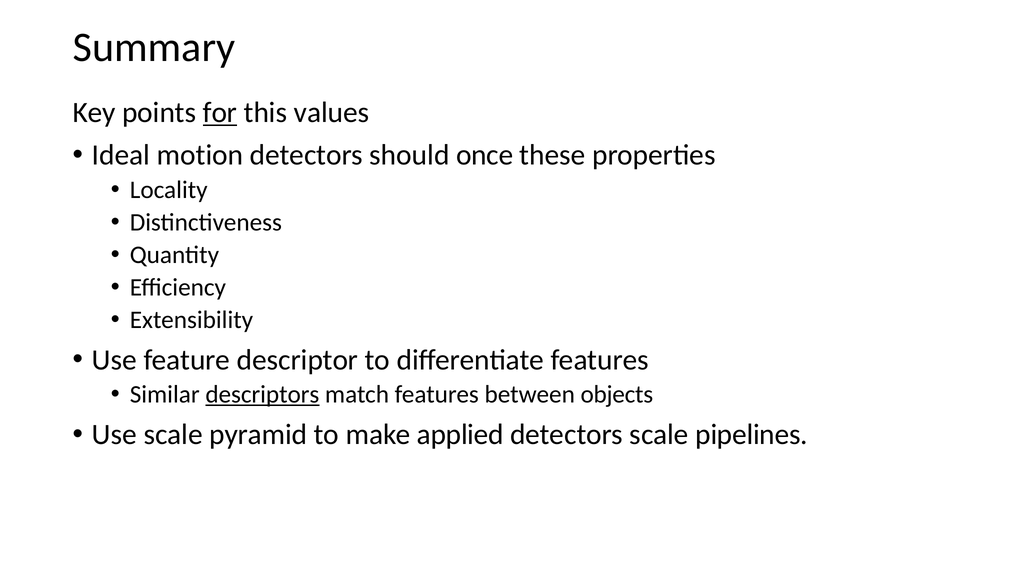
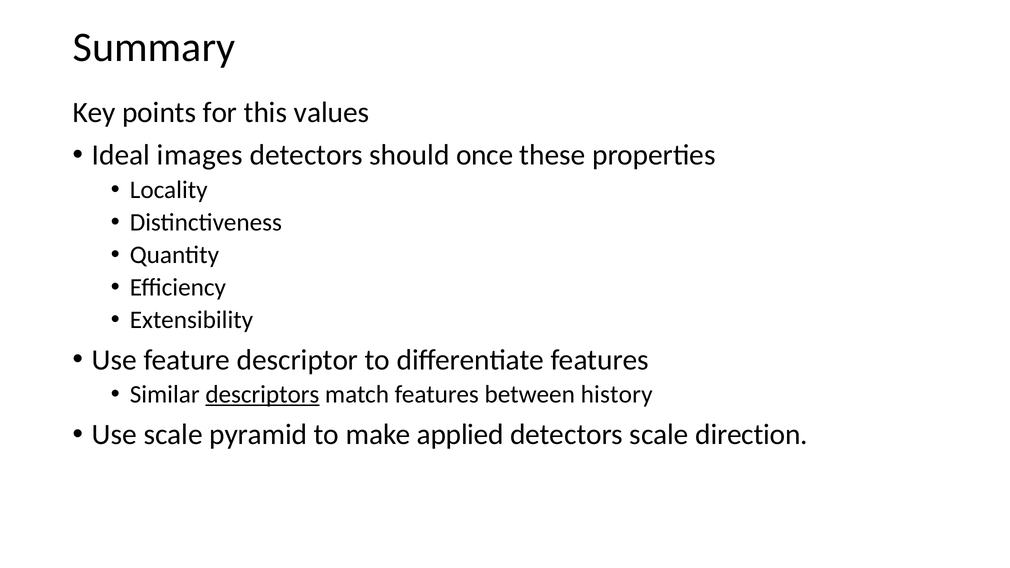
for underline: present -> none (220, 113)
motion: motion -> images (200, 155)
objects: objects -> history (617, 395)
pipelines: pipelines -> direction (752, 435)
